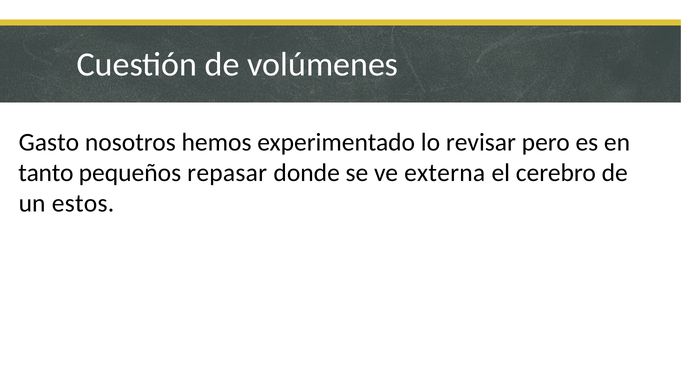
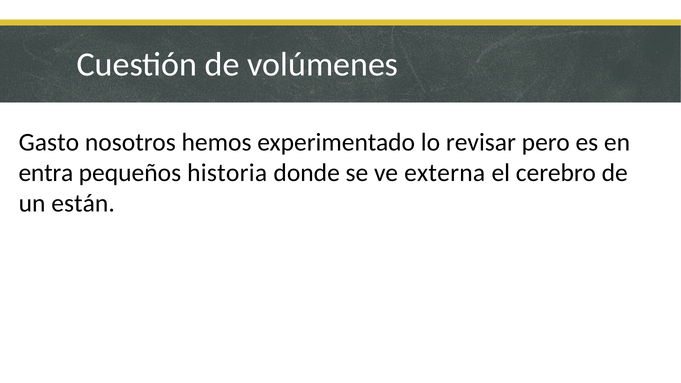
tanto: tanto -> entra (46, 173)
repasar: repasar -> historia (227, 173)
estos: estos -> están (83, 204)
